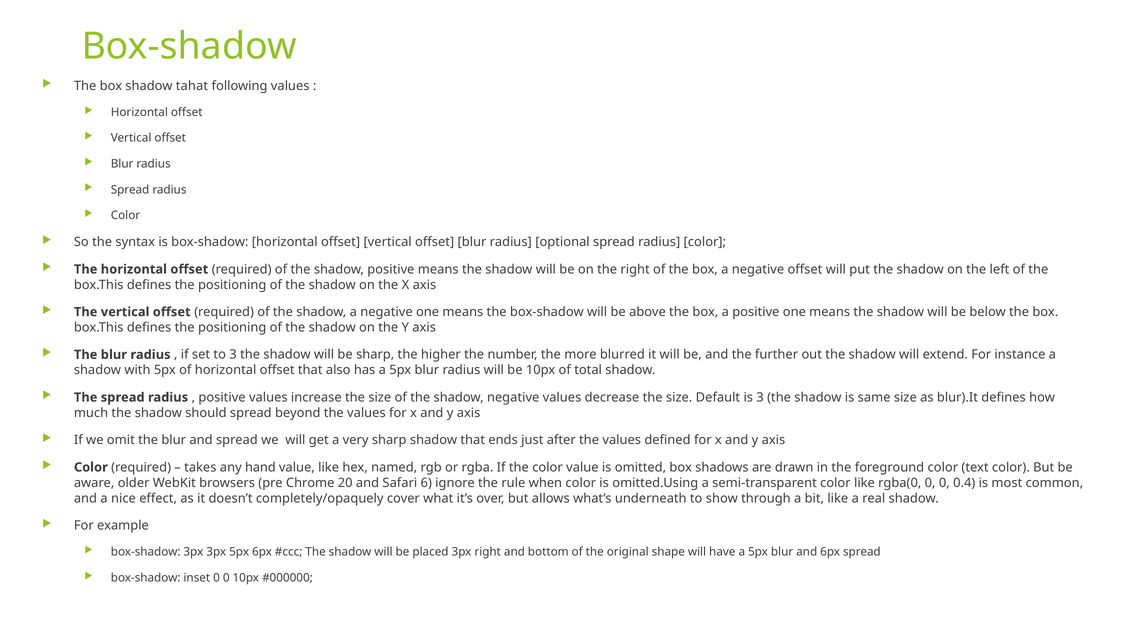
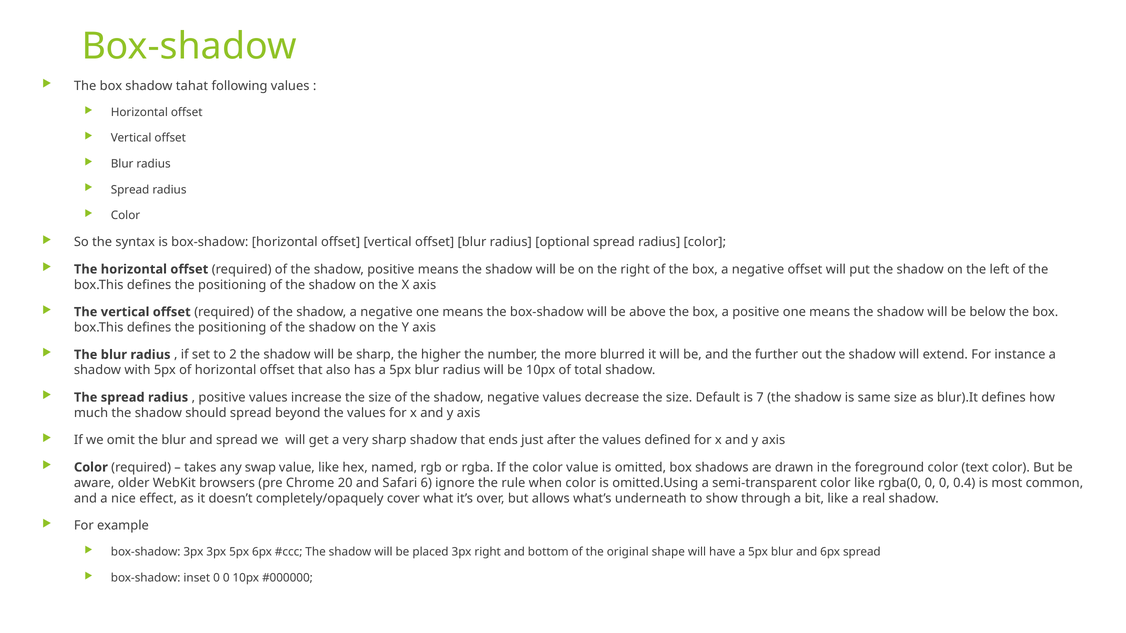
to 3: 3 -> 2 (233, 355)
is 3: 3 -> 7 (760, 398)
hand: hand -> swap (260, 468)
